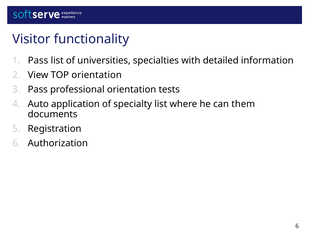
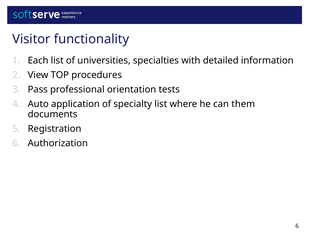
Pass: Pass -> Each (38, 60)
TOP orientation: orientation -> procedures (97, 75)
